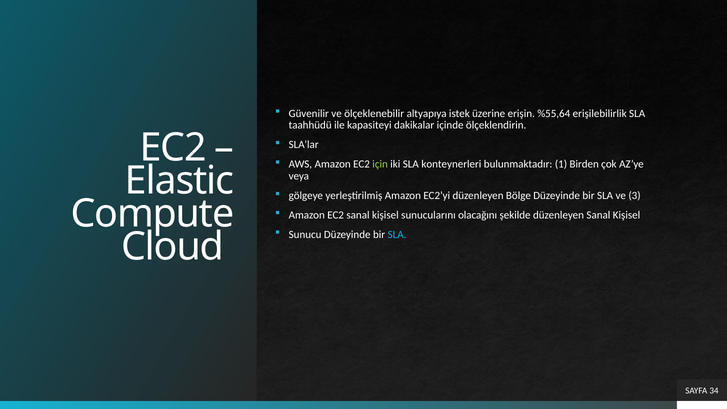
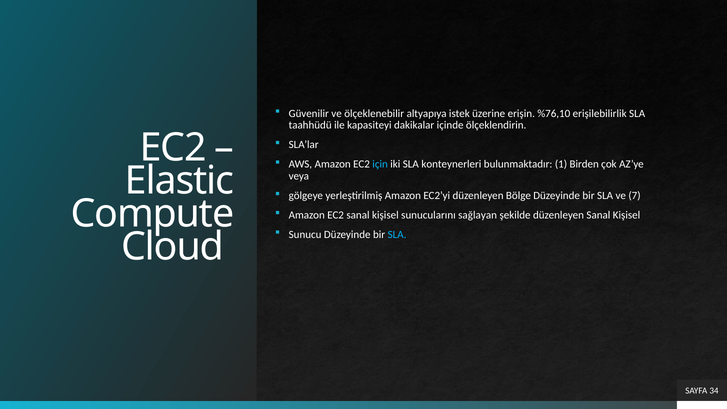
%55,64: %55,64 -> %76,10 (554, 113)
için colour: light green -> light blue (380, 164)
3: 3 -> 7 (634, 195)
olacağını: olacağını -> sağlayan (478, 215)
